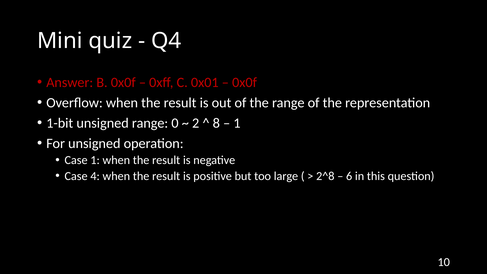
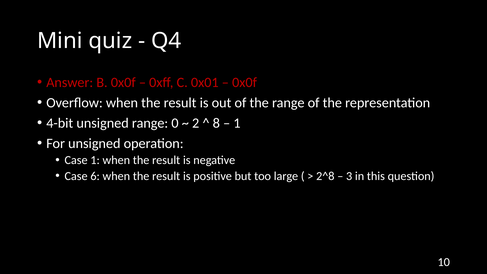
1-bit: 1-bit -> 4-bit (60, 123)
4: 4 -> 6 (95, 176)
6: 6 -> 3 (349, 176)
